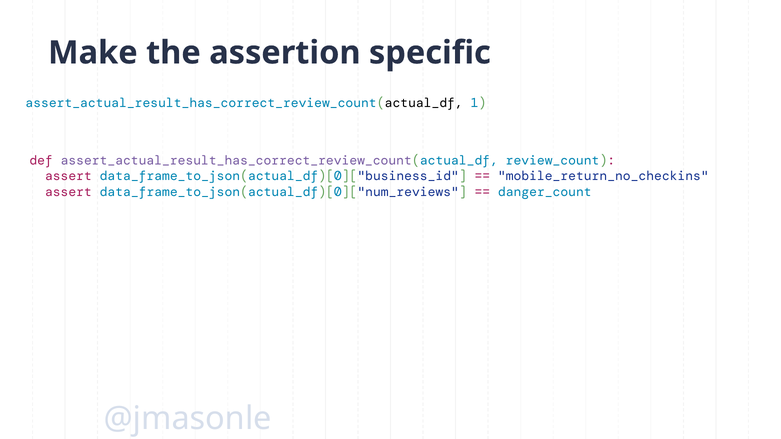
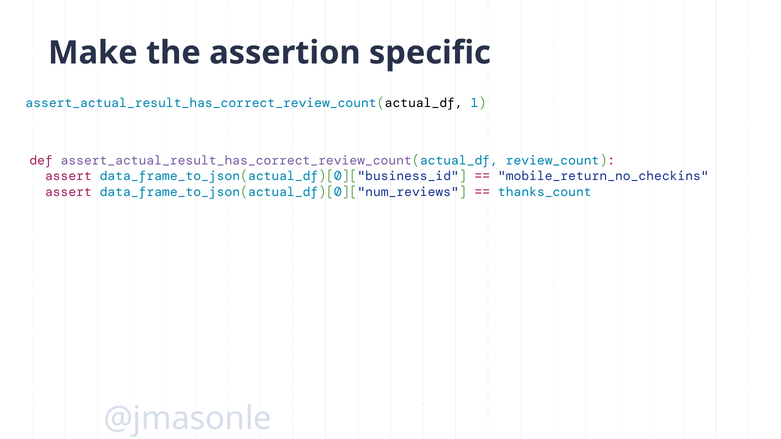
danger_count: danger_count -> thanks_count (545, 192)
